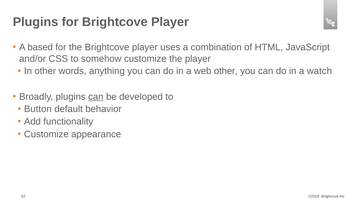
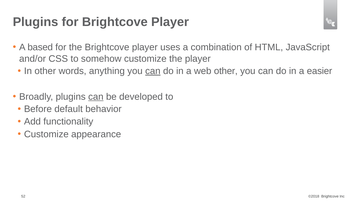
can underline: none -> present (153, 71)
watch: watch -> easier (320, 71)
Button: Button -> Before (38, 109)
